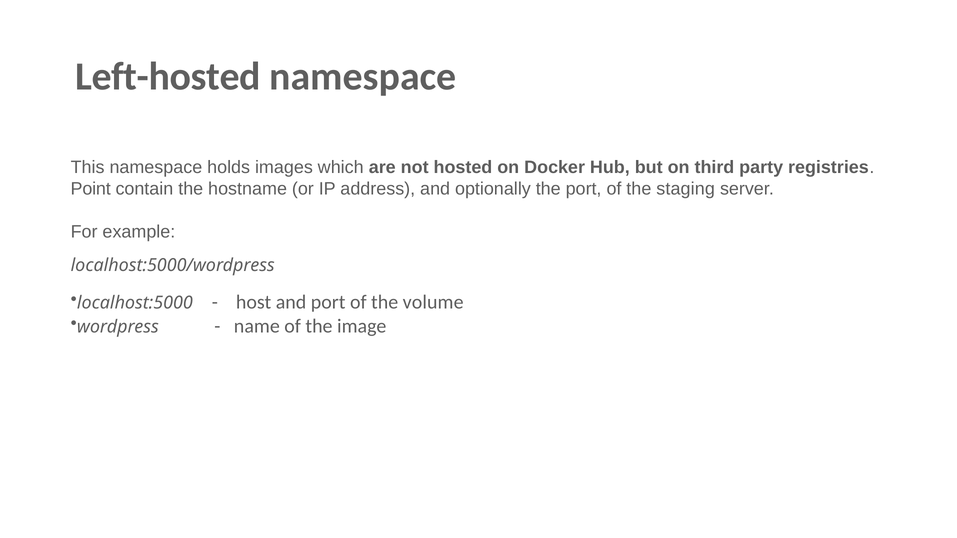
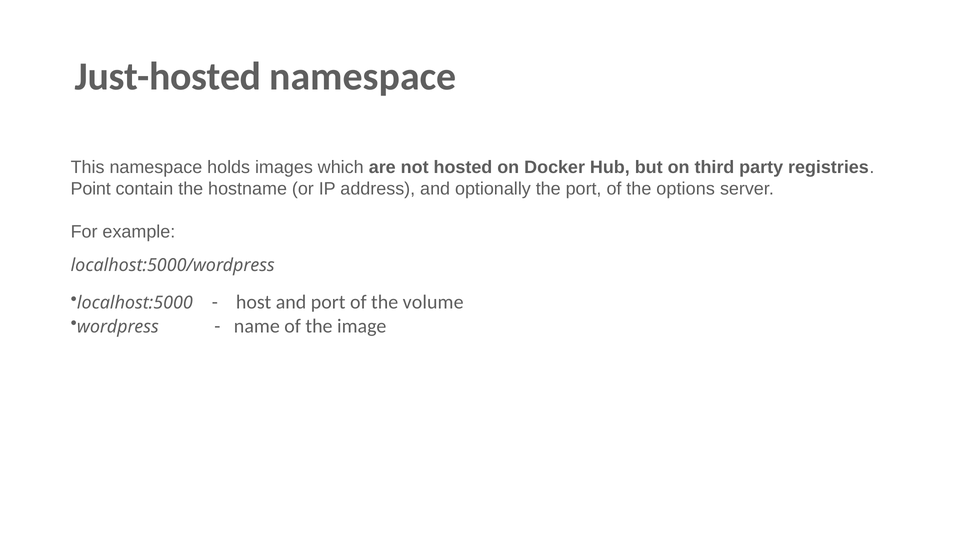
Left-hosted: Left-hosted -> Just-hosted (168, 77)
staging: staging -> options (686, 189)
